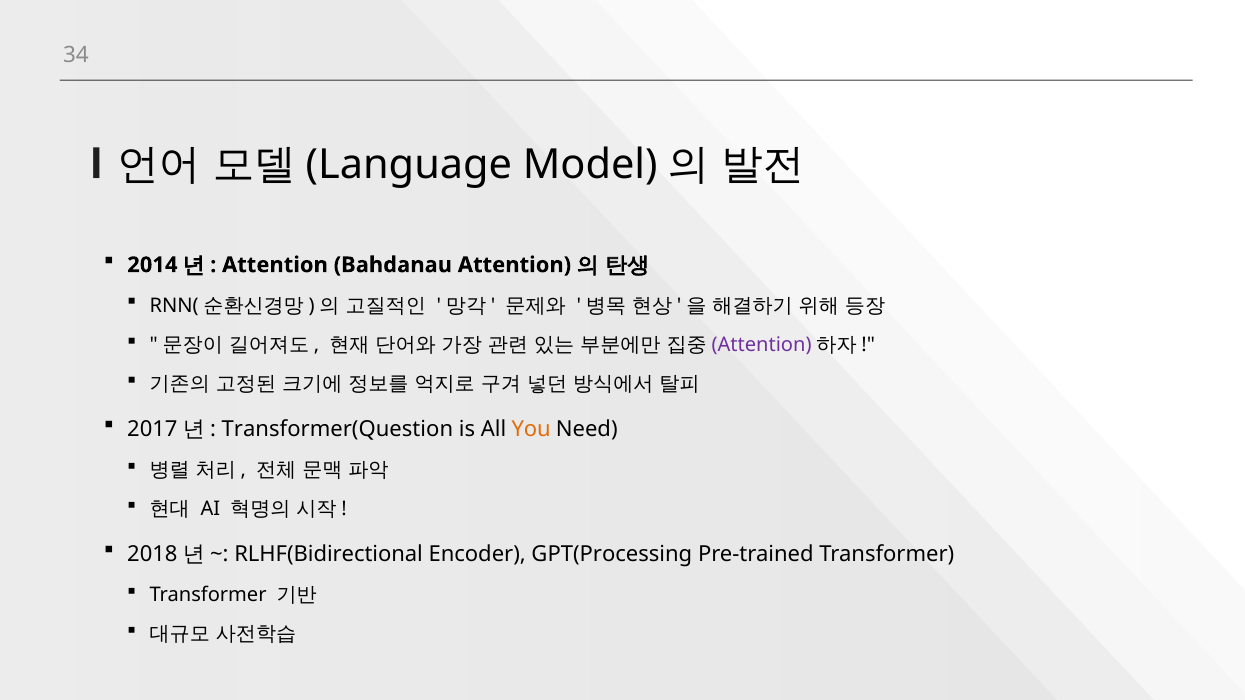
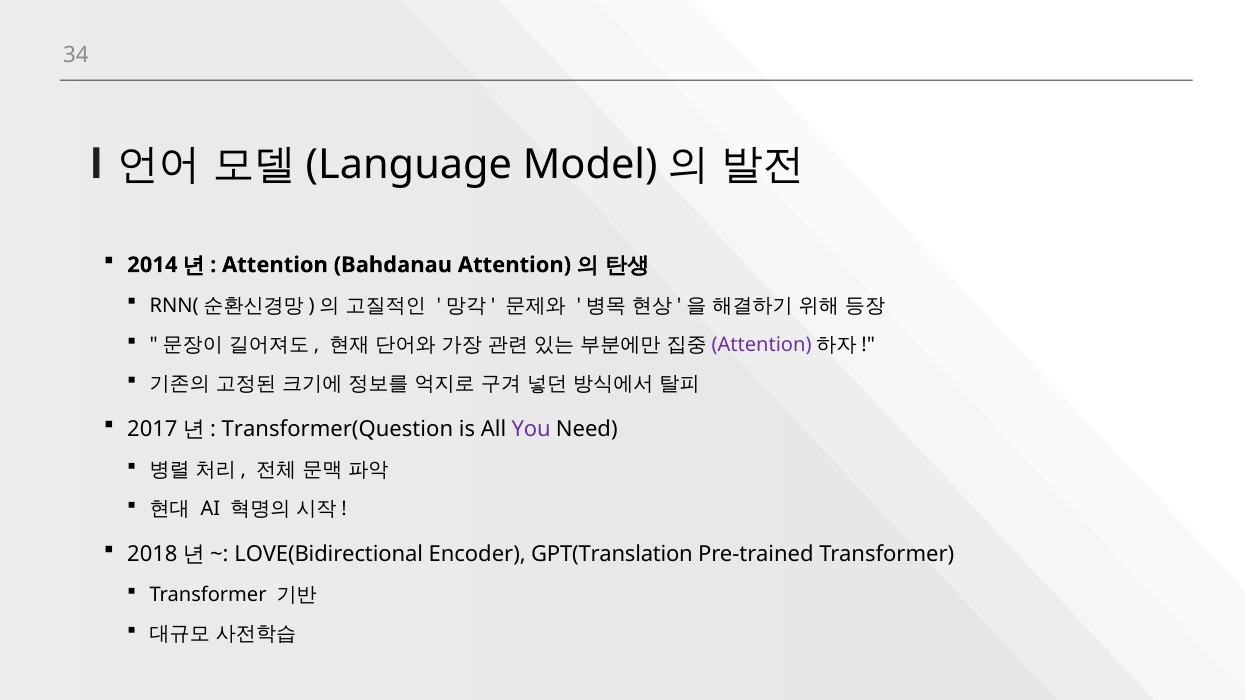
You colour: orange -> purple (531, 429)
RLHF(Bidirectional: RLHF(Bidirectional -> LOVE(Bidirectional (329, 555)
GPT(Processing: GPT(Processing -> GPT(Translation (612, 555)
